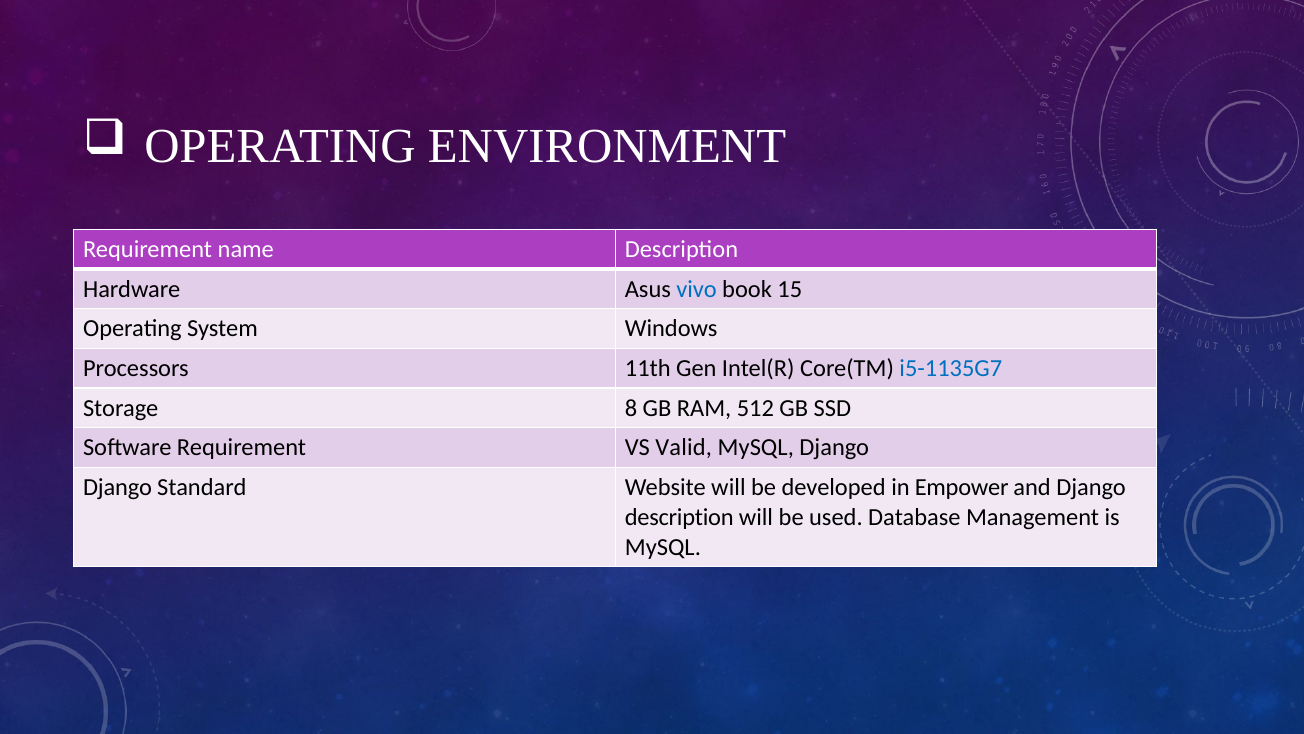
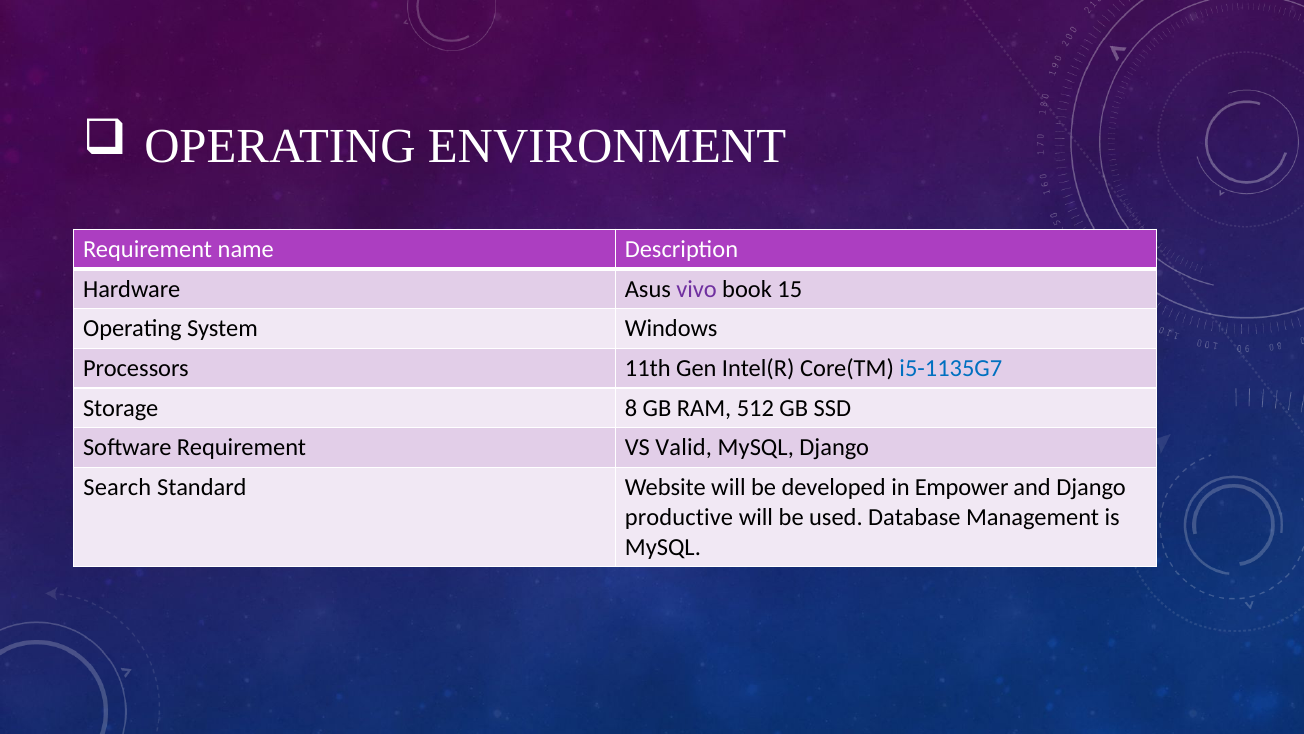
vivo colour: blue -> purple (697, 289)
Django: Django -> Search (117, 487)
description: description -> productive (679, 517)
